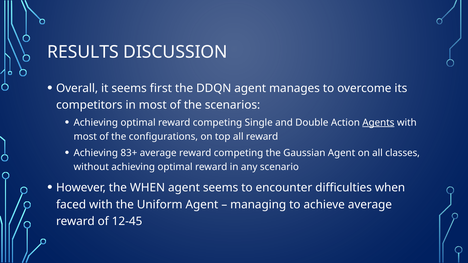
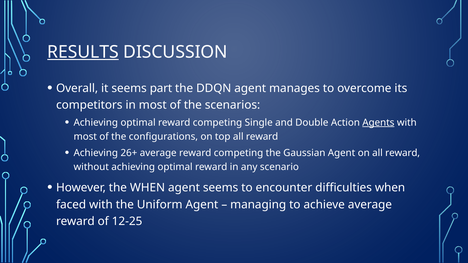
RESULTS underline: none -> present (83, 52)
first: first -> part (161, 88)
83+: 83+ -> 26+ (129, 153)
on all classes: classes -> reward (403, 153)
12-45: 12-45 -> 12-25 (127, 222)
